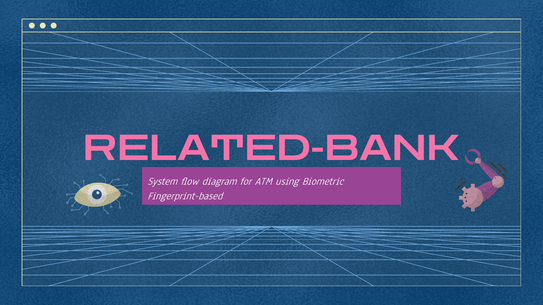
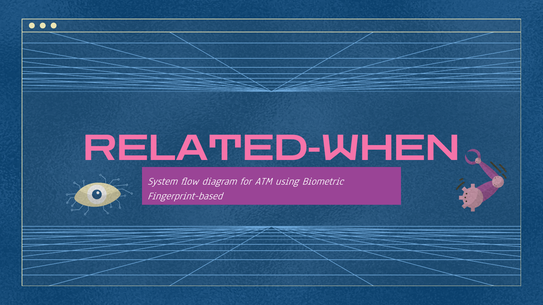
RELATED-BANK: RELATED-BANK -> RELATED-WHEN (271, 149)
